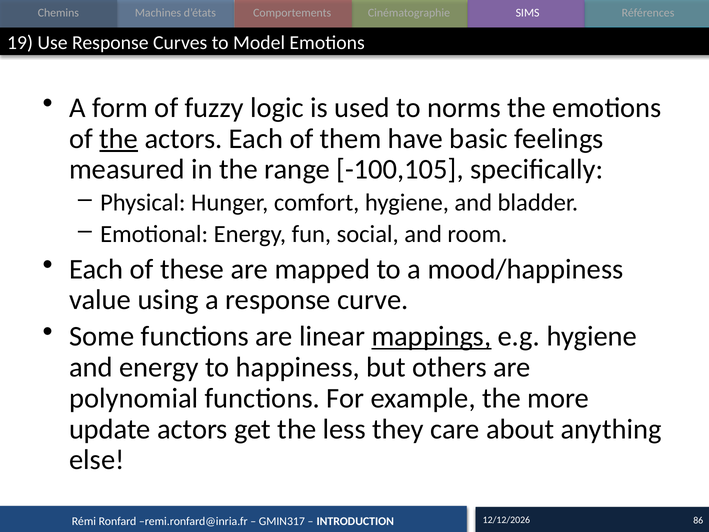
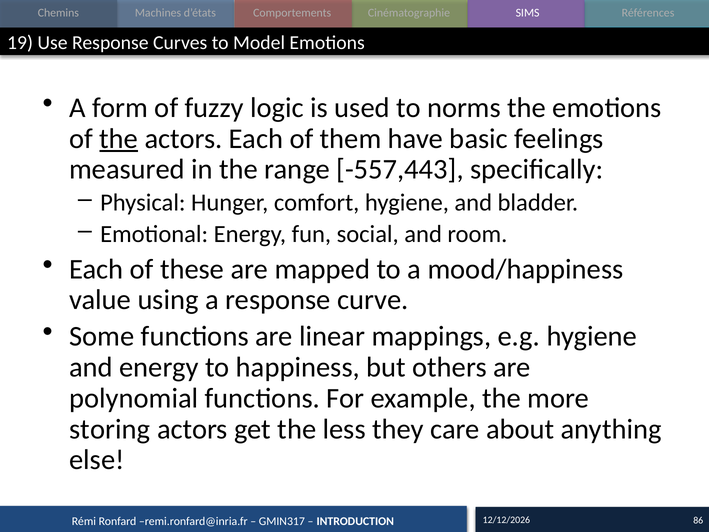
-100,105: -100,105 -> -557,443 (400, 169)
mappings underline: present -> none (431, 336)
update: update -> storing (110, 429)
